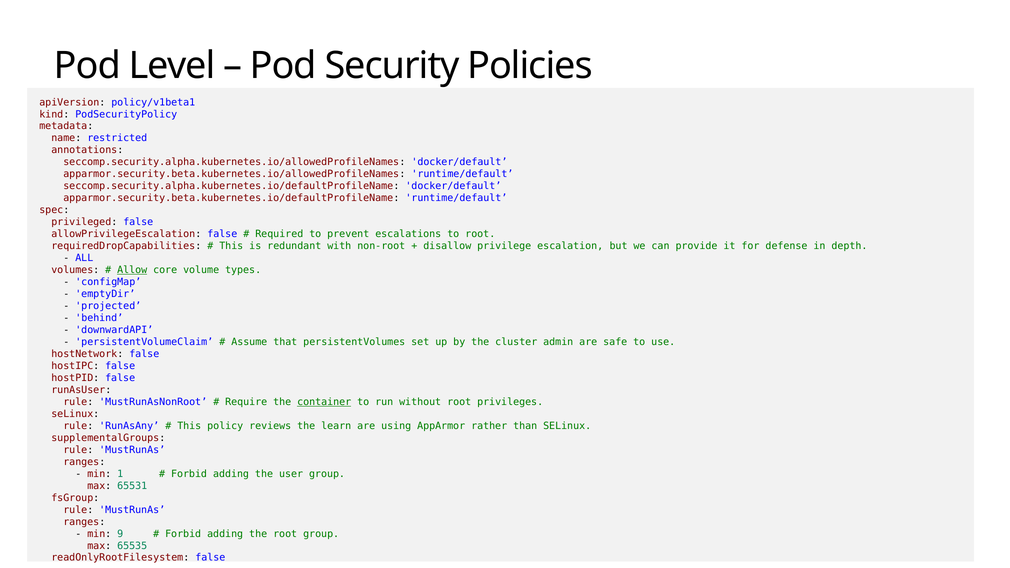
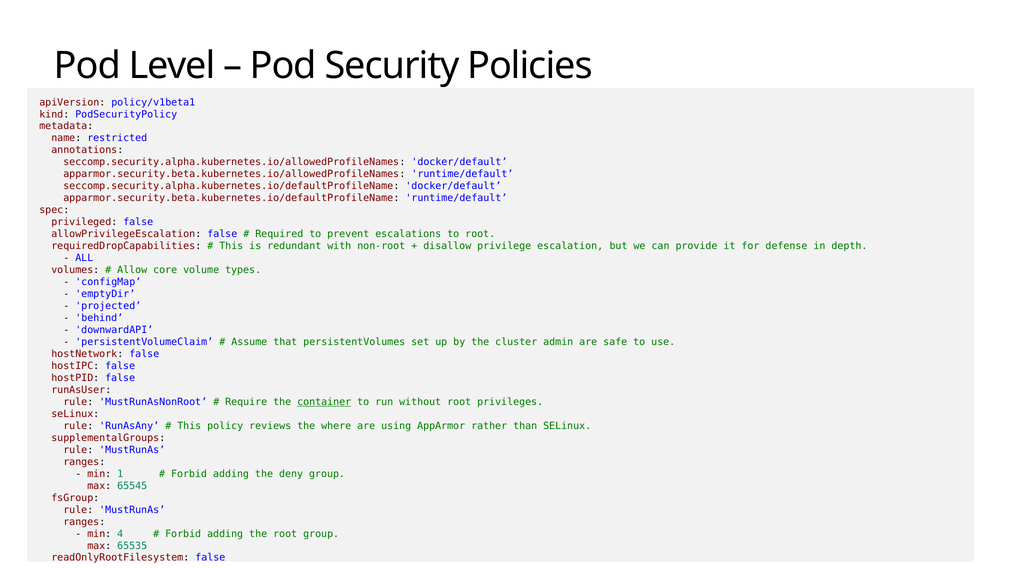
Allow underline: present -> none (132, 270)
learn: learn -> where (336, 426)
user: user -> deny (291, 474)
65531: 65531 -> 65545 (132, 486)
9: 9 -> 4 (120, 534)
